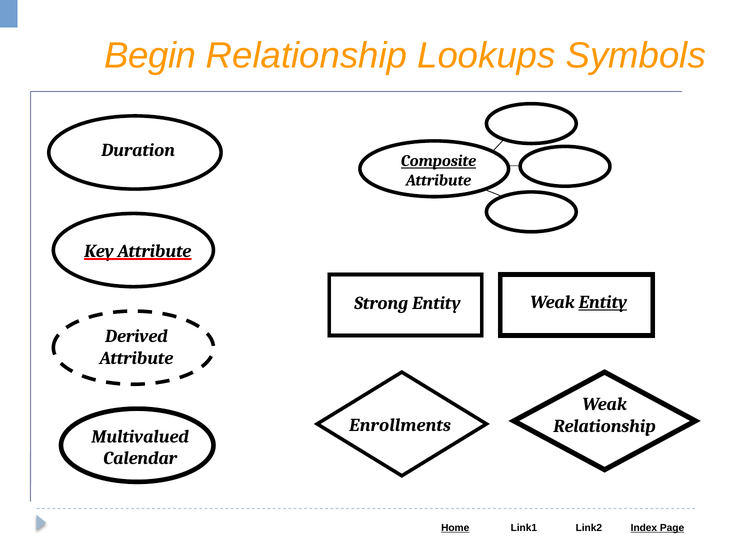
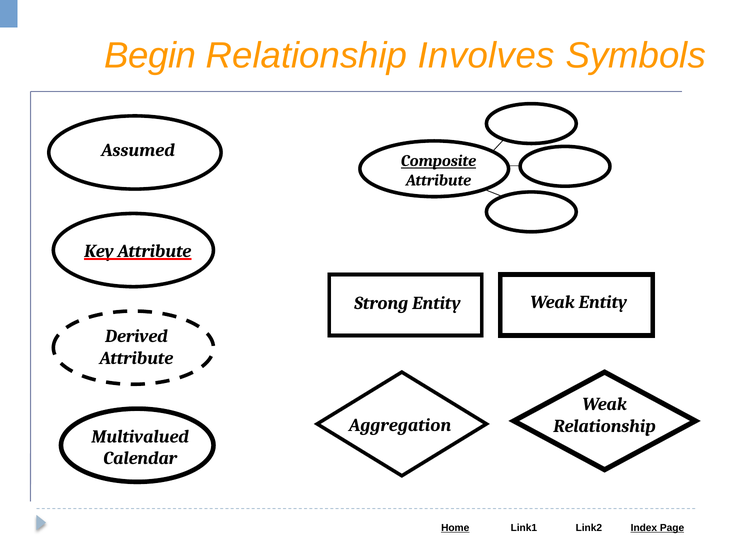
Lookups: Lookups -> Involves (486, 56)
Duration: Duration -> Assumed (138, 150)
Entity underline: present -> none (603, 302)
Enrollments: Enrollments -> Aggregation (400, 425)
